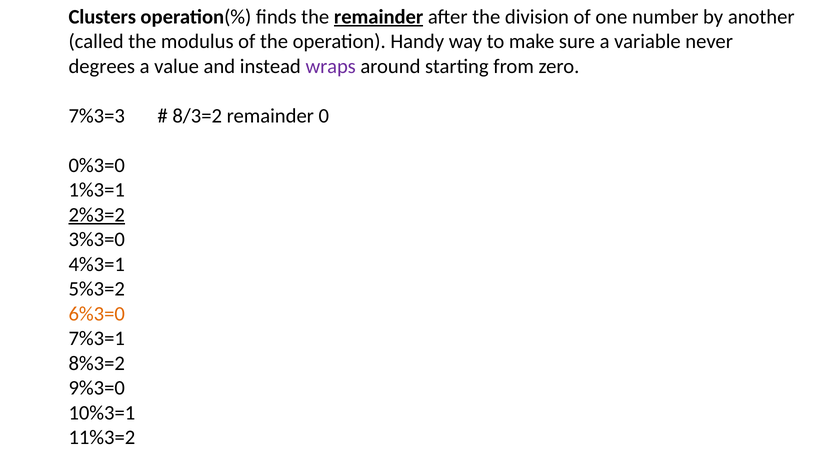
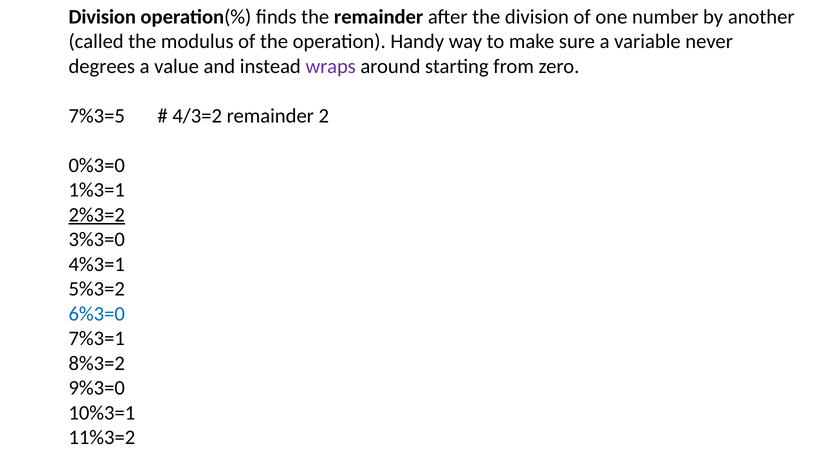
Clusters: Clusters -> Division (102, 17)
remainder underline: present -> none (379, 17)
7%3=3: 7%3=3 -> 7%3=5 (97, 116)
8/3=2: 8/3=2 -> 4/3=2 (197, 116)
0: 0 -> 2 (324, 116)
6%3=0 colour: orange -> blue (97, 314)
